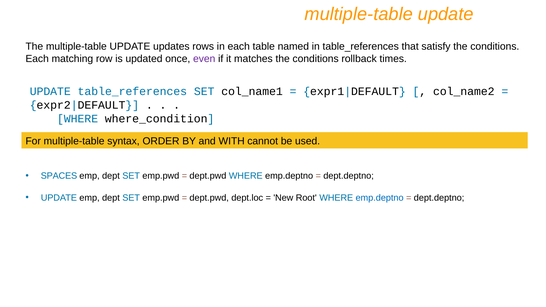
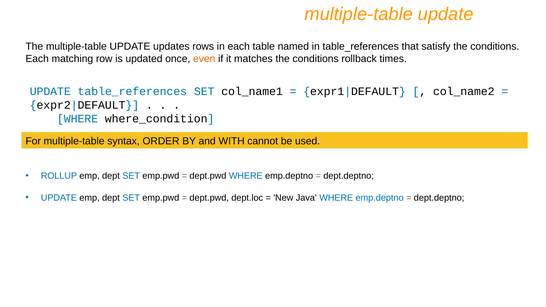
even colour: purple -> orange (204, 59)
SPACES: SPACES -> ROLLUP (59, 176)
Root: Root -> Java (306, 198)
